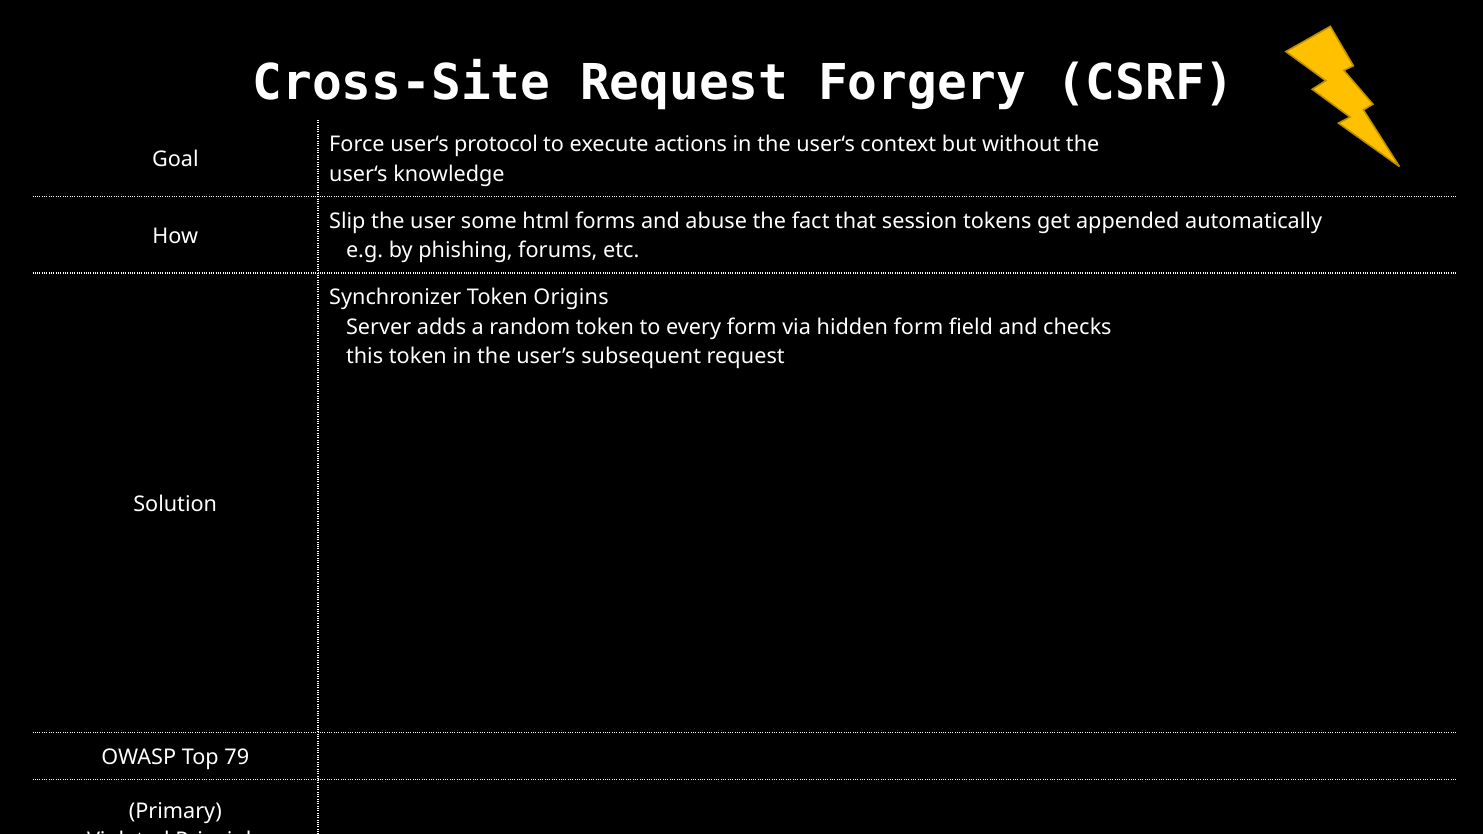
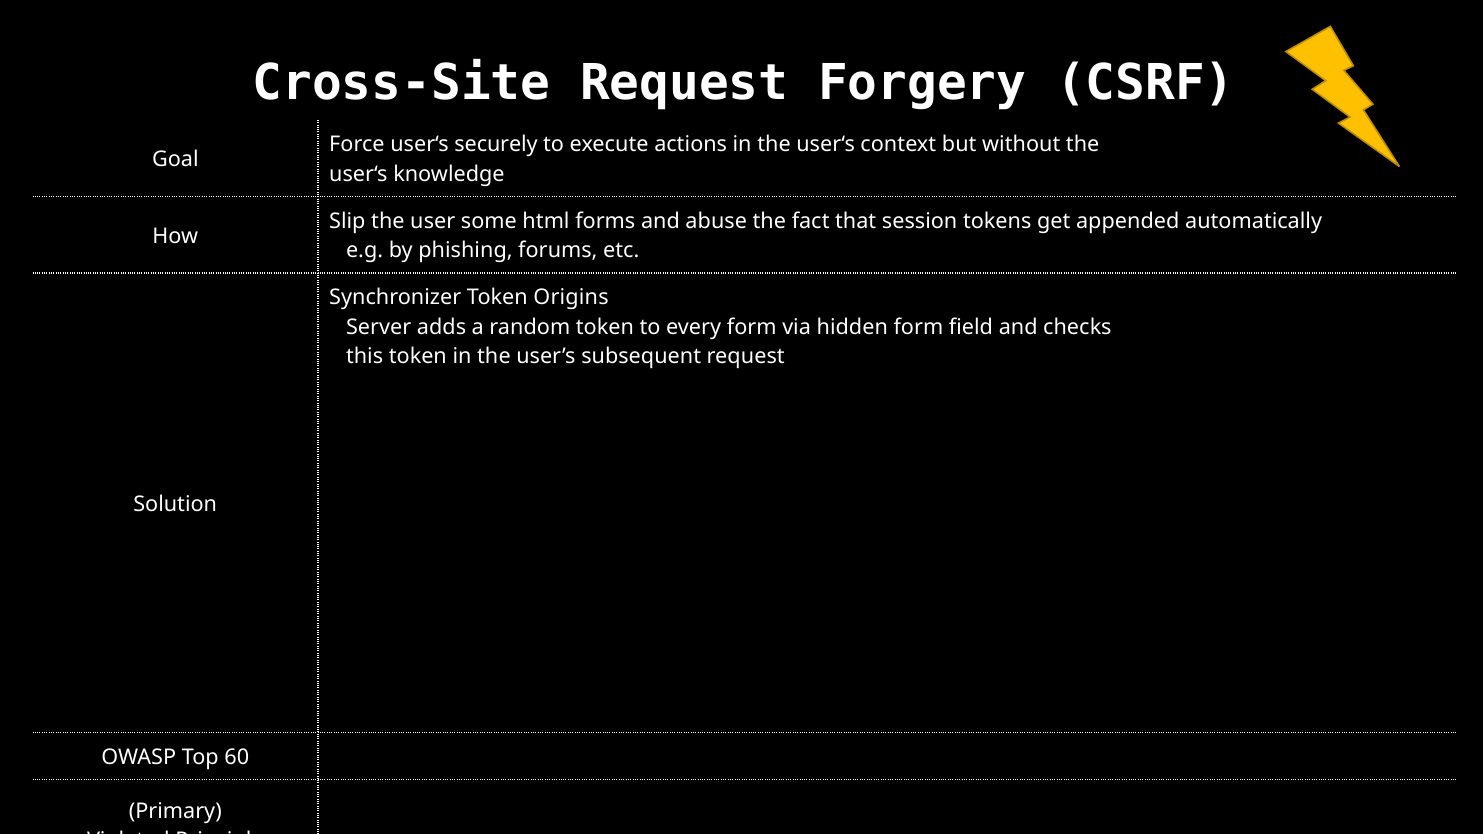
protocol: protocol -> securely (496, 145)
79: 79 -> 60 (237, 757)
